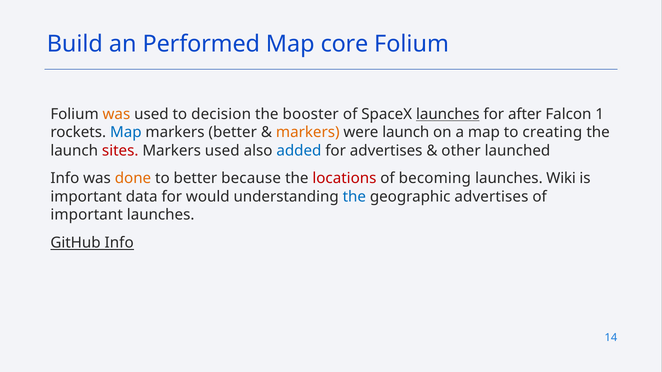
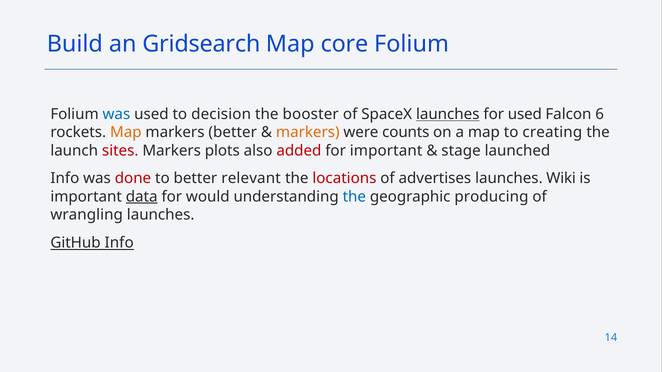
Performed: Performed -> Gridsearch (201, 44)
was colour: orange -> blue (116, 114)
for after: after -> used (525, 114)
1: 1 -> 6 (600, 114)
Map colour: blue -> orange (126, 133)
were launch: launch -> counts (406, 133)
Markers used: used -> plots (222, 151)
added colour: blue -> red (299, 151)
for advertises: advertises -> important (386, 151)
other: other -> stage (461, 151)
done colour: orange -> red (133, 179)
because: because -> relevant (251, 179)
becoming: becoming -> advertises (435, 179)
data underline: none -> present (142, 197)
geographic advertises: advertises -> producing (491, 197)
important: important -> wrangling (87, 215)
